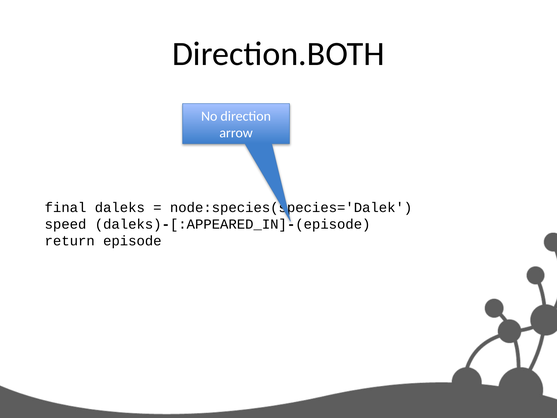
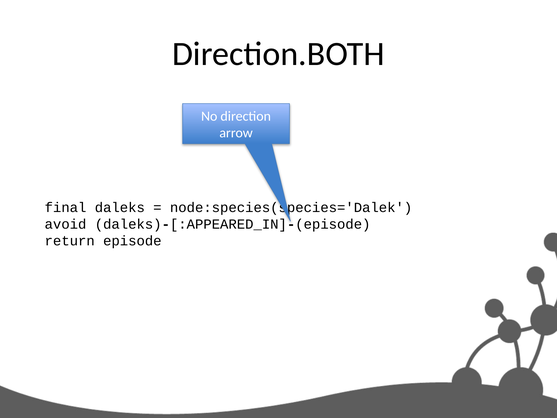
speed: speed -> avoid (66, 224)
